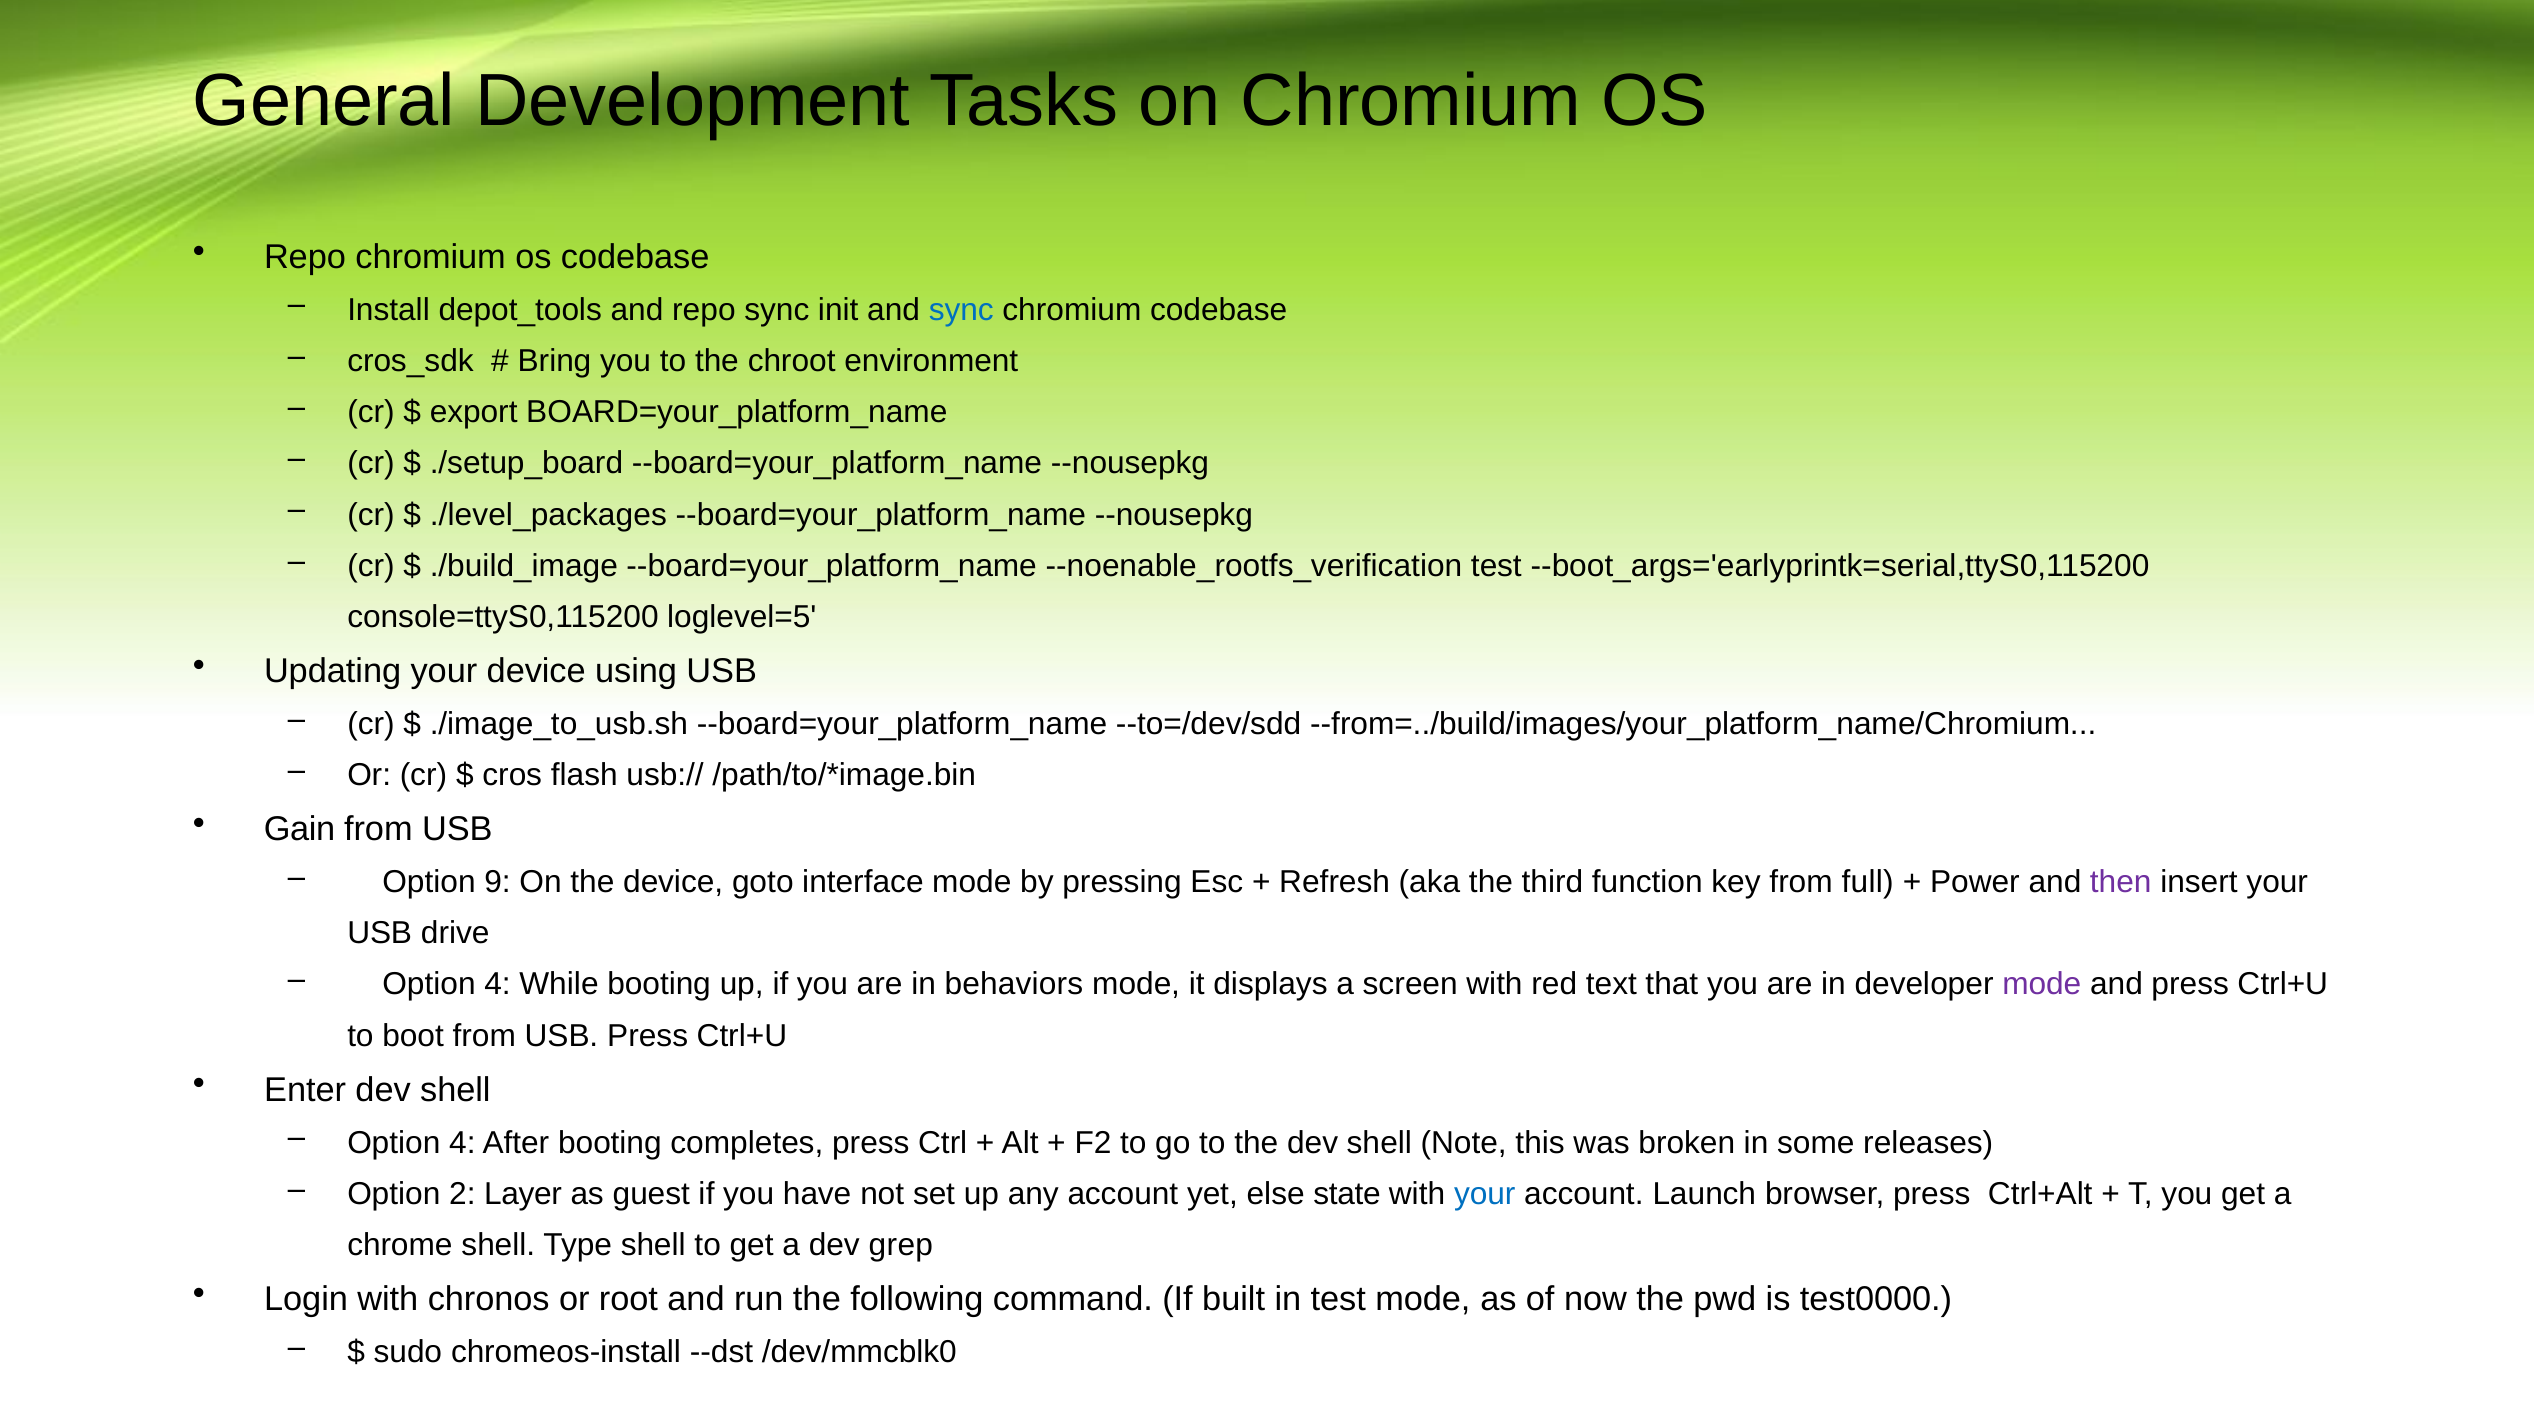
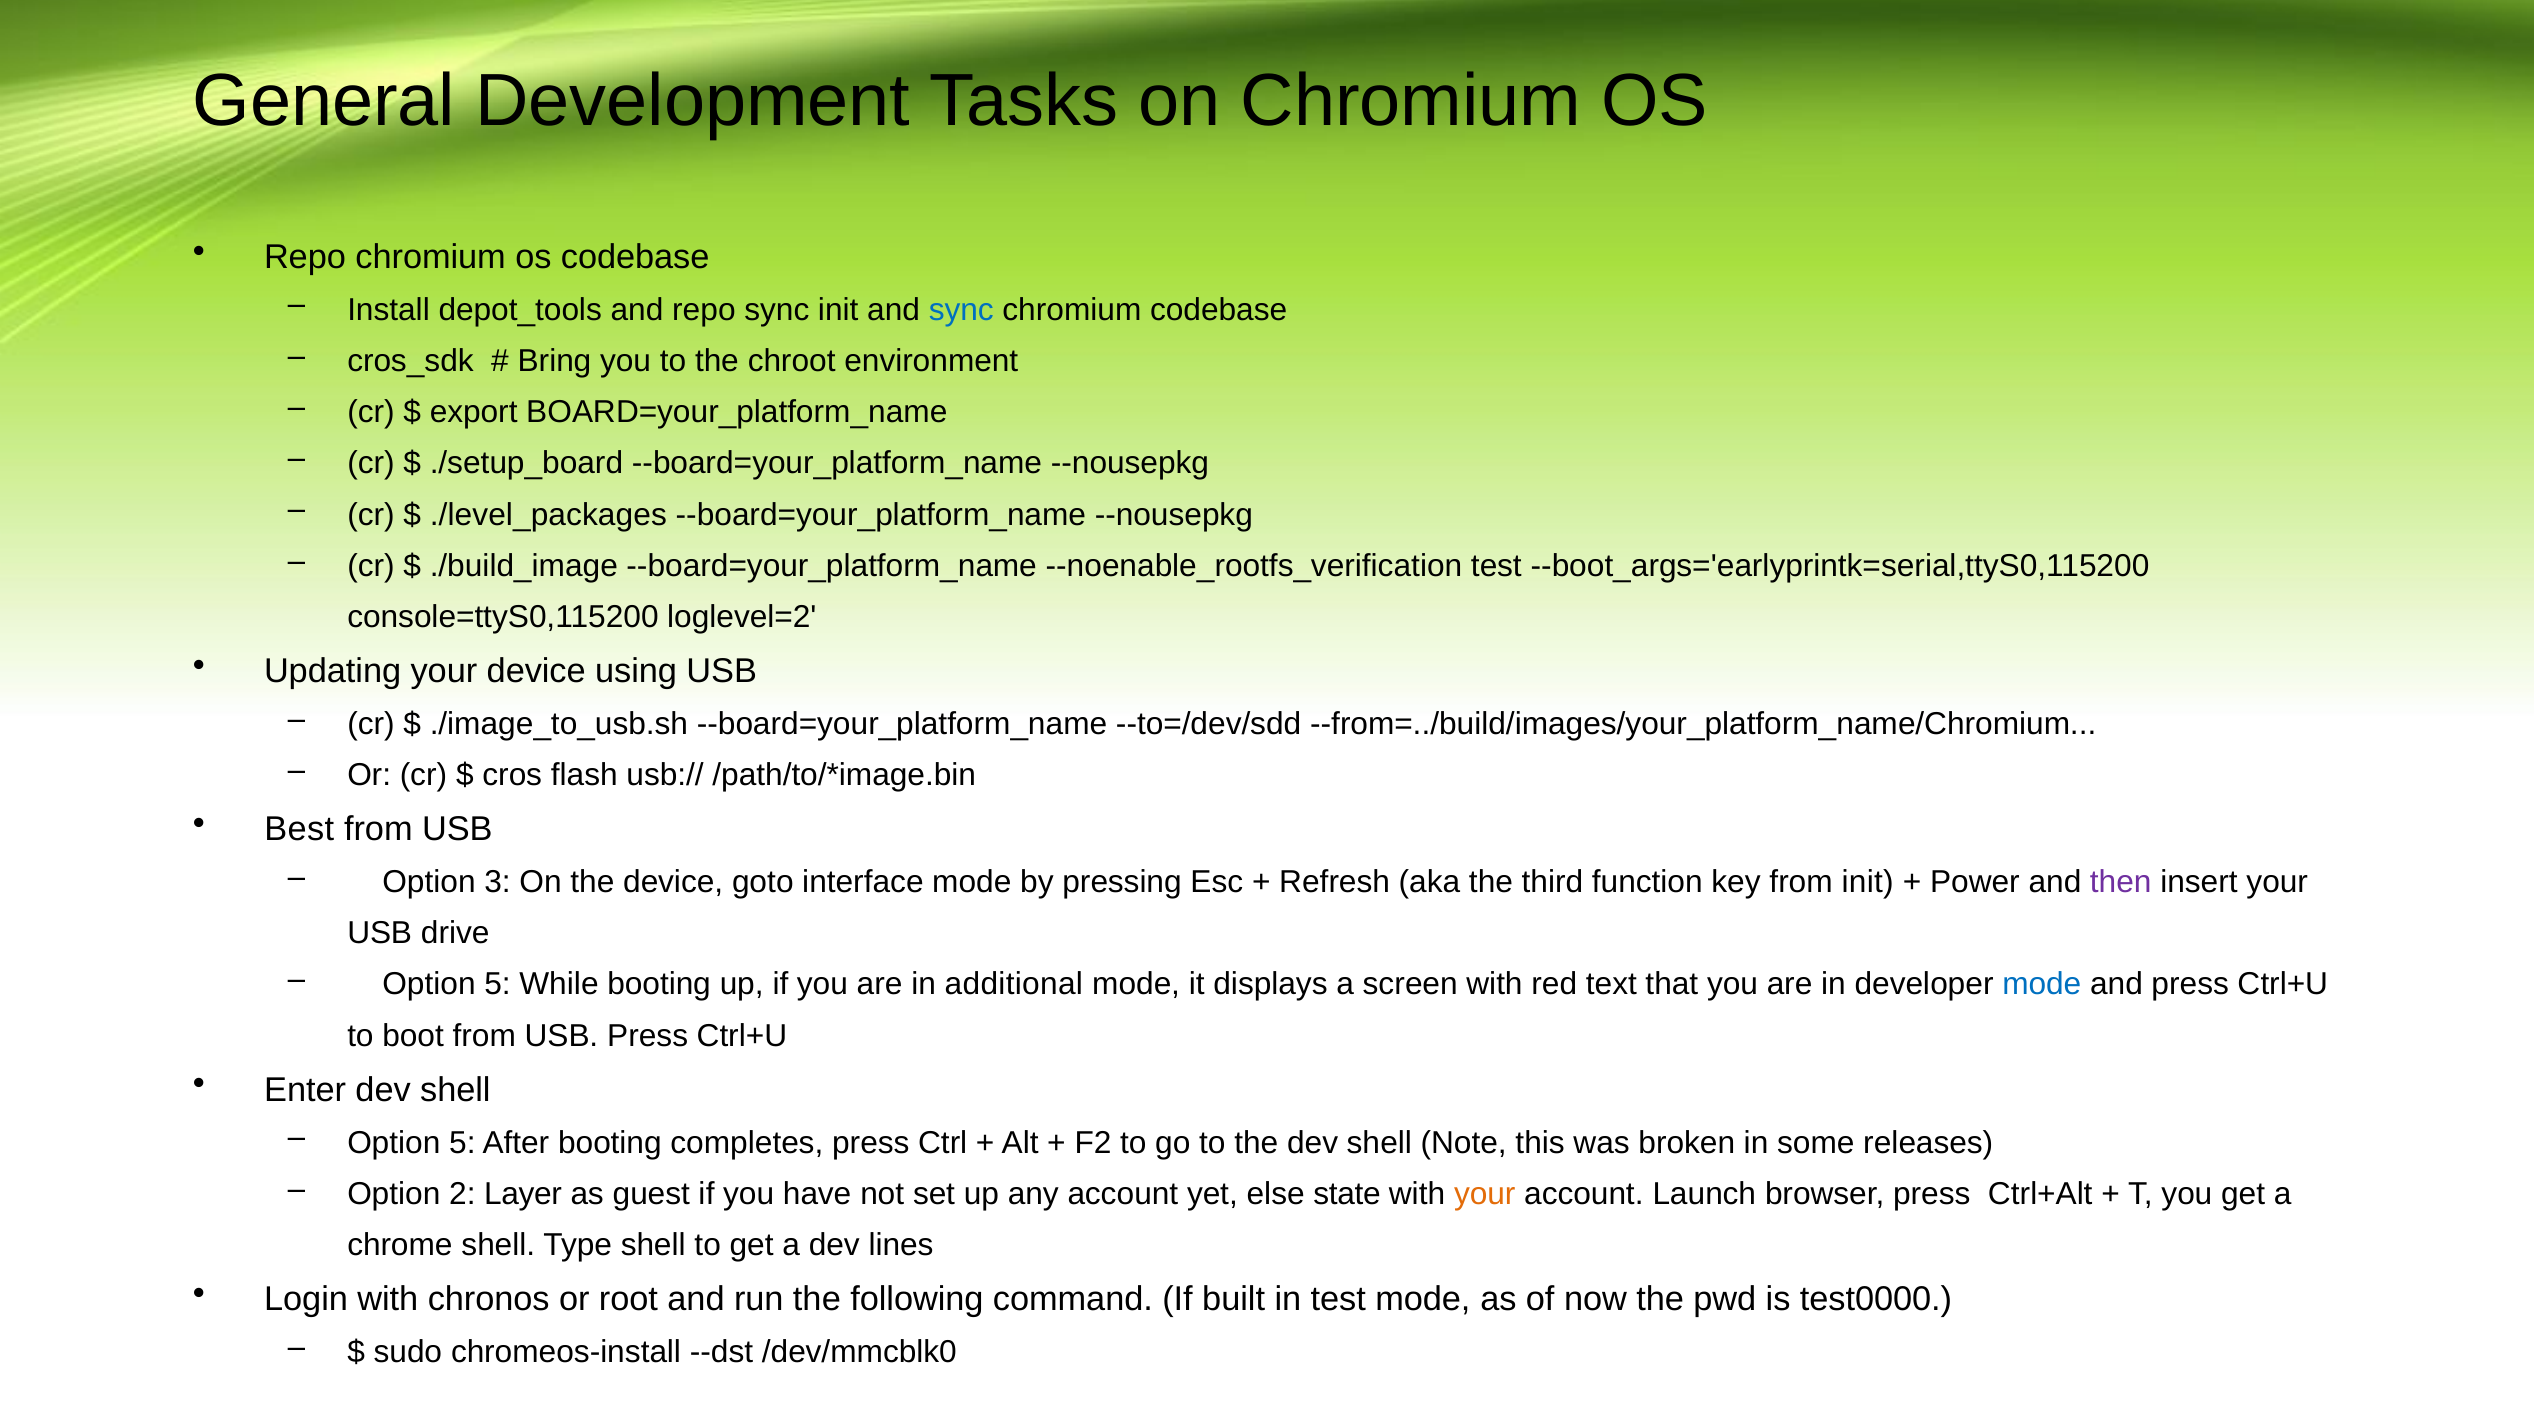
loglevel=5: loglevel=5 -> loglevel=2 (742, 617)
Gain: Gain -> Best (299, 830)
9: 9 -> 3 (497, 882)
from full: full -> init (1868, 882)
4: 4 -> 5 (497, 985)
behaviors: behaviors -> additional (1014, 985)
mode colour: purple -> blue (2042, 985)
4: 4 -> 5 (462, 1143)
your colour: blue -> orange (1485, 1194)
grep: grep -> lines (901, 1245)
